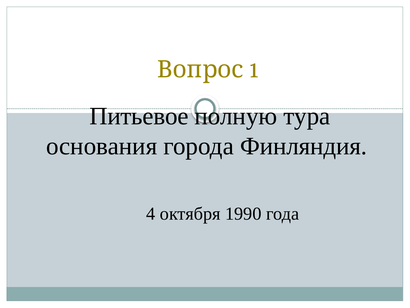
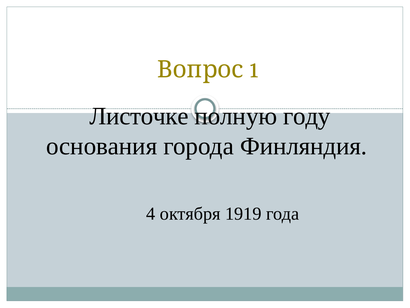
Питьевое: Питьевое -> Листочке (139, 116)
тура: тура -> году (307, 116)
1990: 1990 -> 1919 (243, 213)
